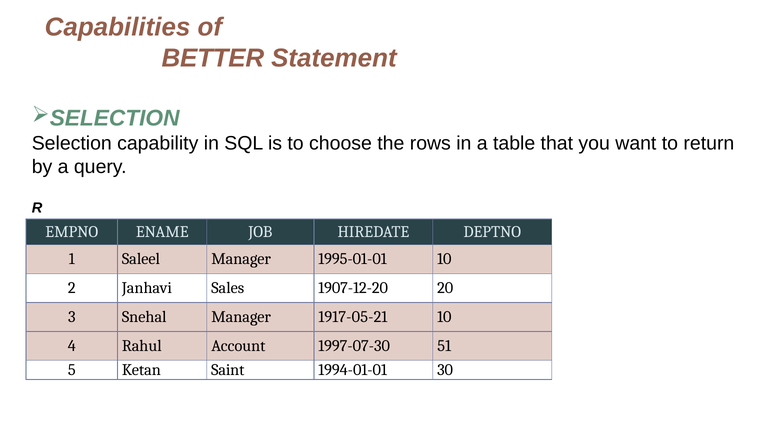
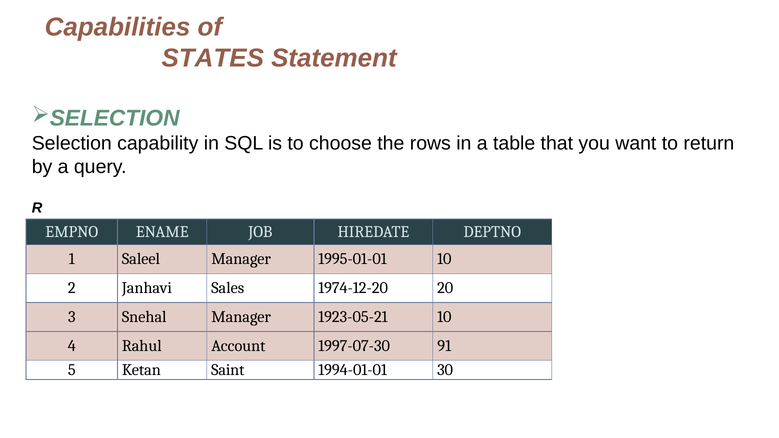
BETTER: BETTER -> STATES (213, 58)
1907-12-20: 1907-12-20 -> 1974-12-20 (353, 288)
1917-05-21: 1917-05-21 -> 1923-05-21 (353, 317)
51: 51 -> 91 (444, 346)
